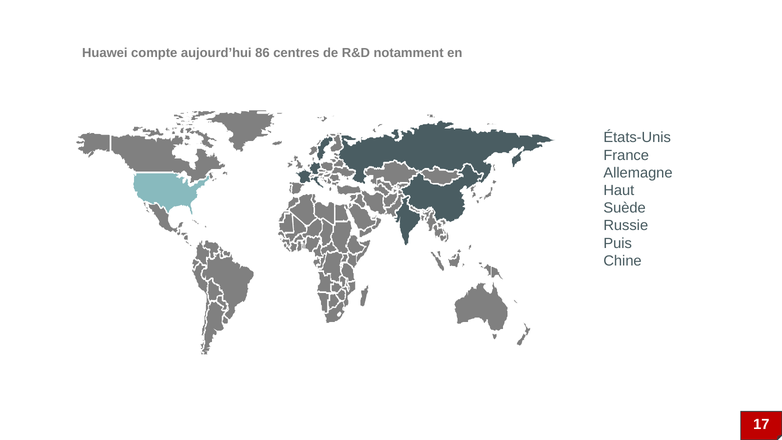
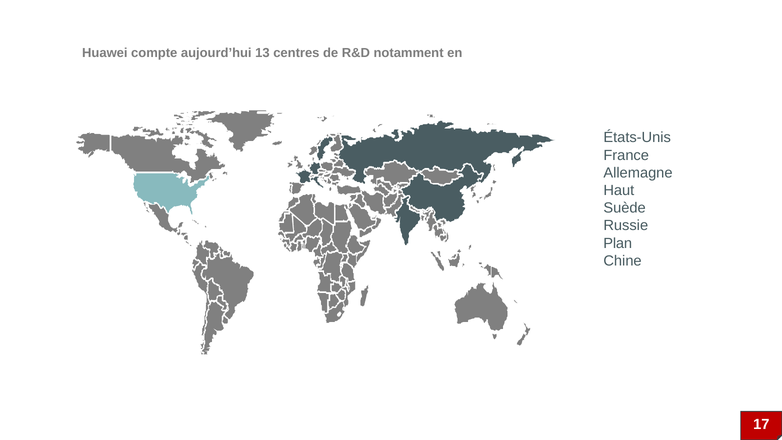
86: 86 -> 13 (262, 53)
Puis: Puis -> Plan (618, 243)
